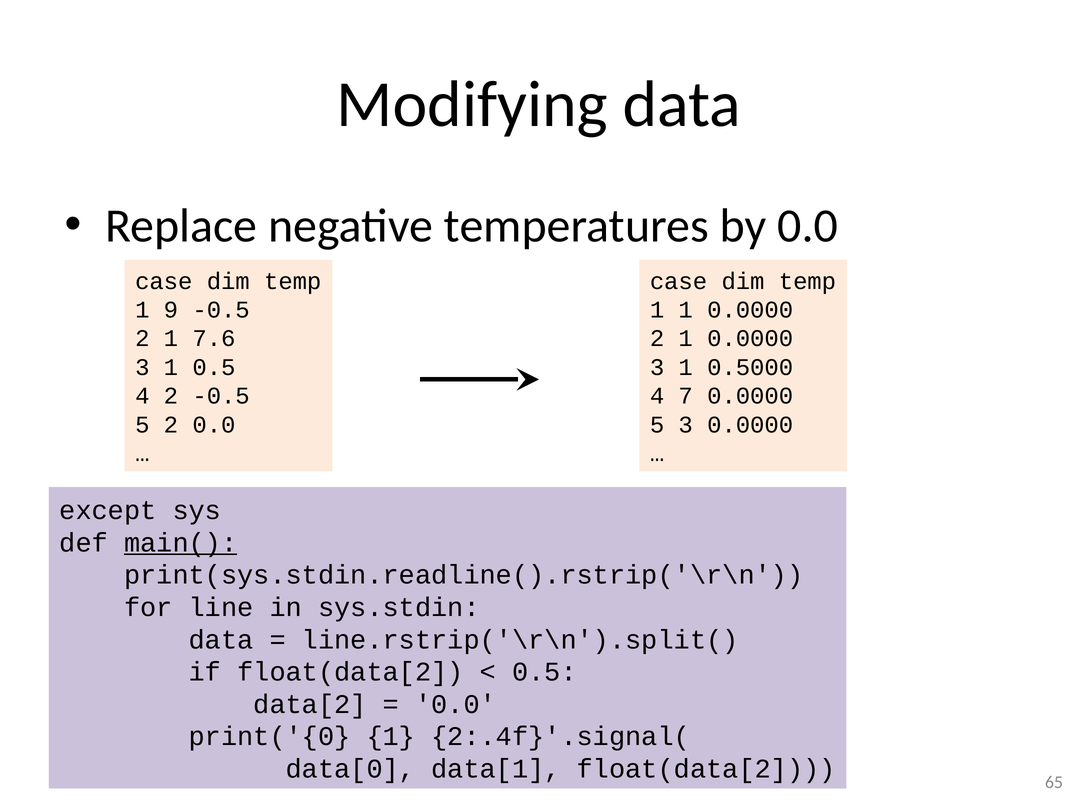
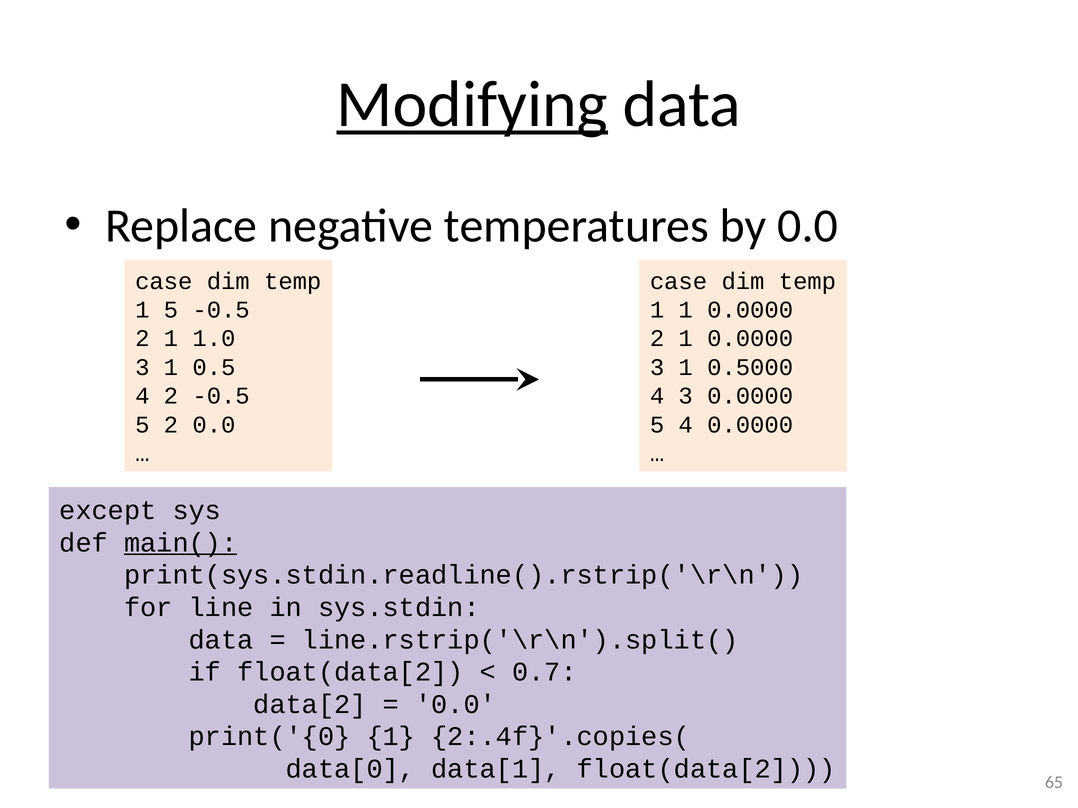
Modifying underline: none -> present (472, 104)
1 9: 9 -> 5 (171, 310)
7.6: 7.6 -> 1.0 (214, 339)
4 7: 7 -> 3 (686, 396)
5 3: 3 -> 4 (686, 425)
0.5: 0.5 -> 0.7 (544, 672)
2:.4f}'.signal(: 2:.4f}'.signal( -> 2:.4f}'.copies( (561, 737)
